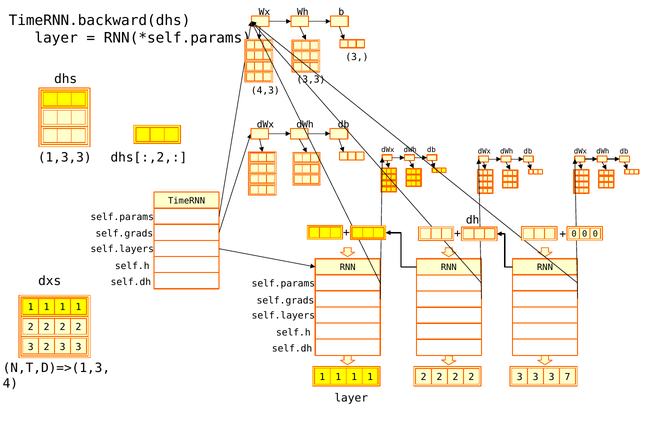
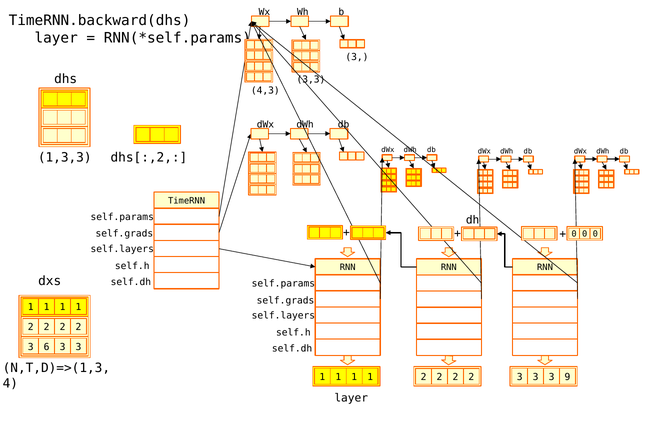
3 2: 2 -> 6 (47, 346)
7: 7 -> 9 (567, 376)
